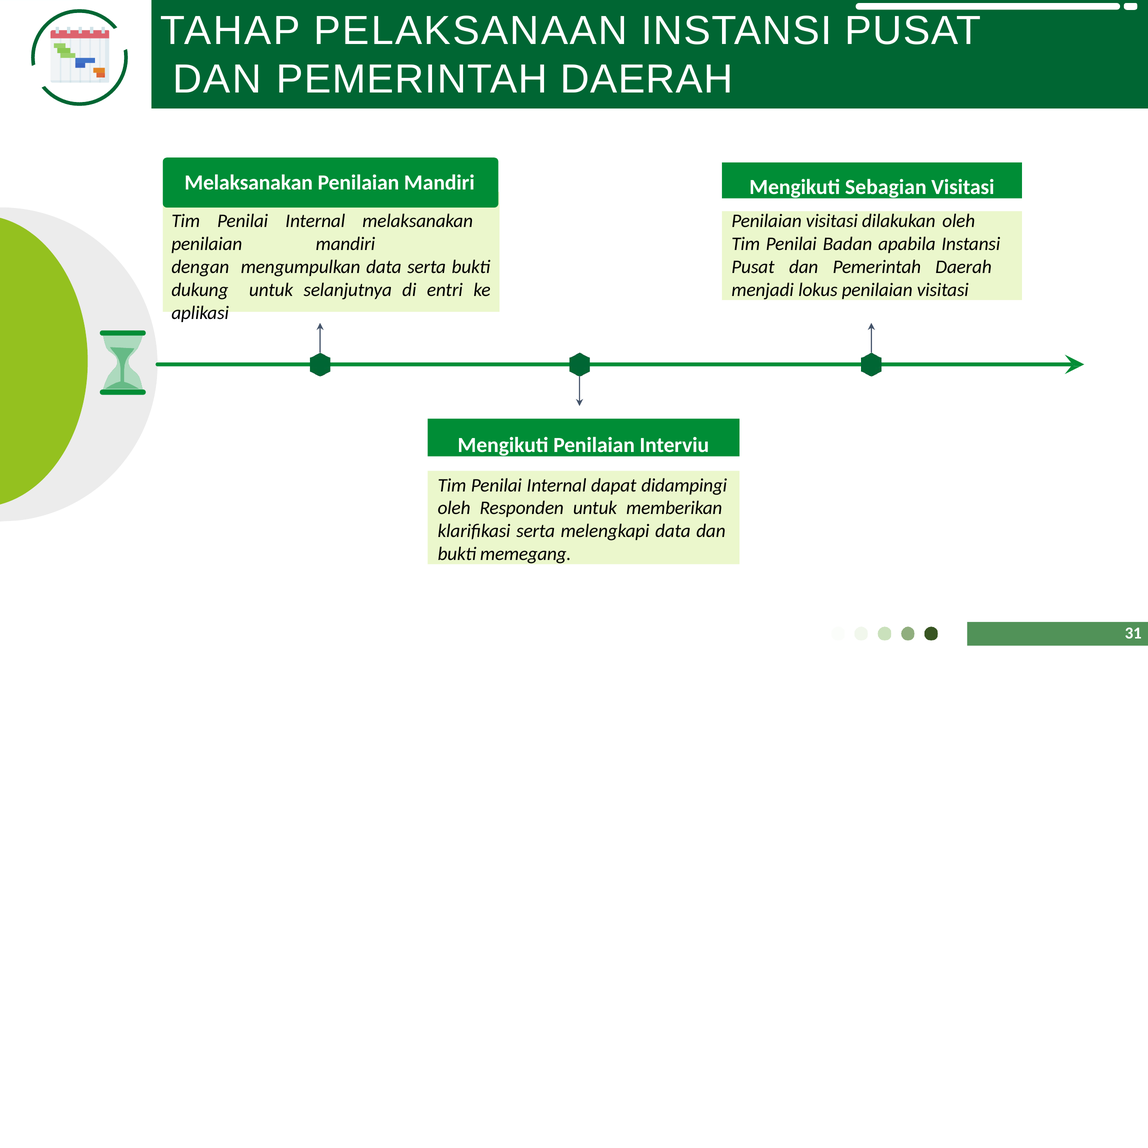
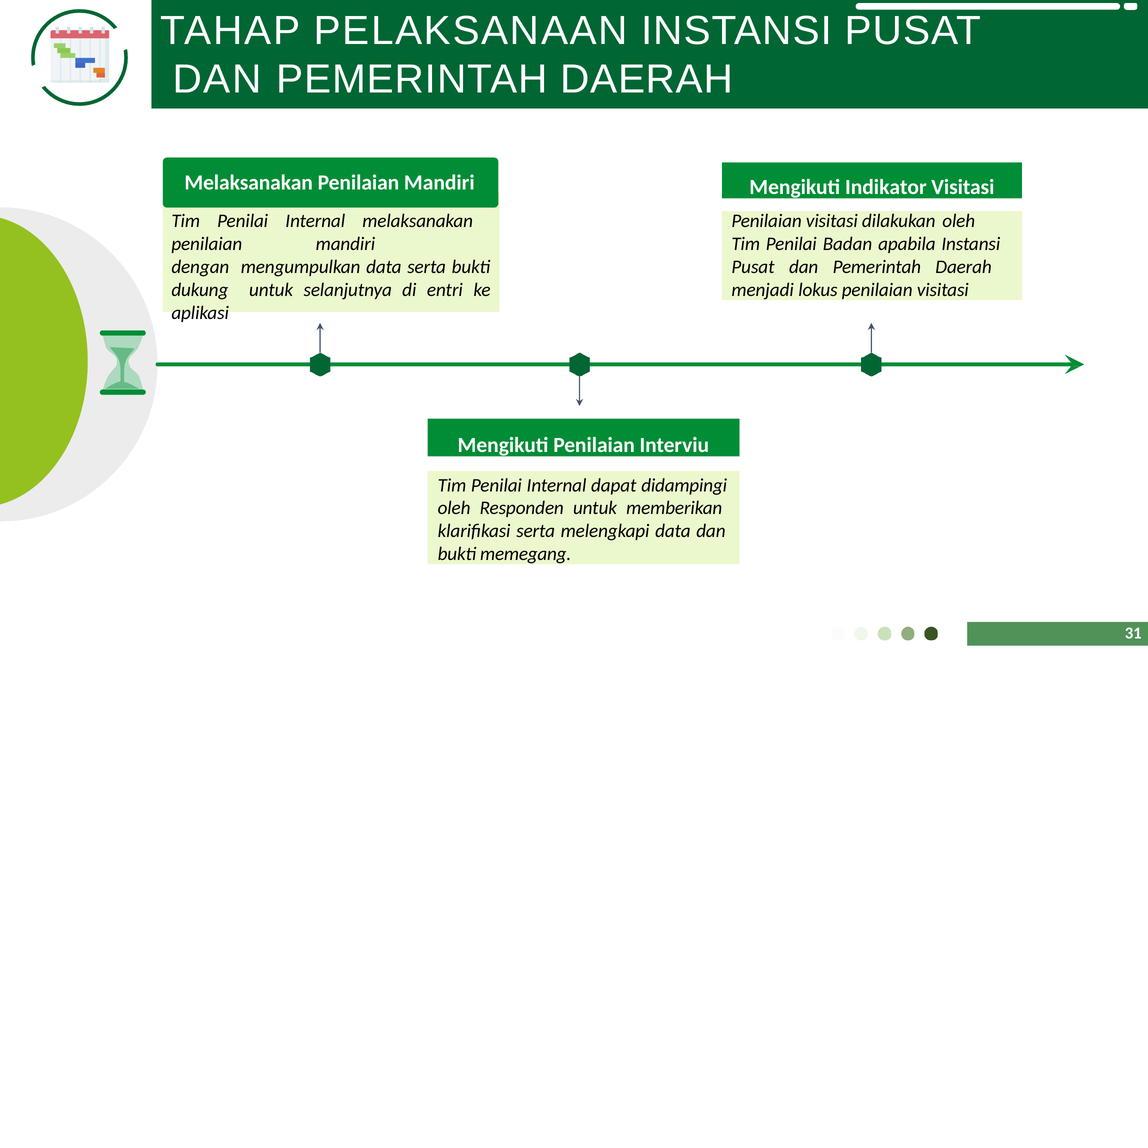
Sebagian: Sebagian -> Indikator (886, 187)
